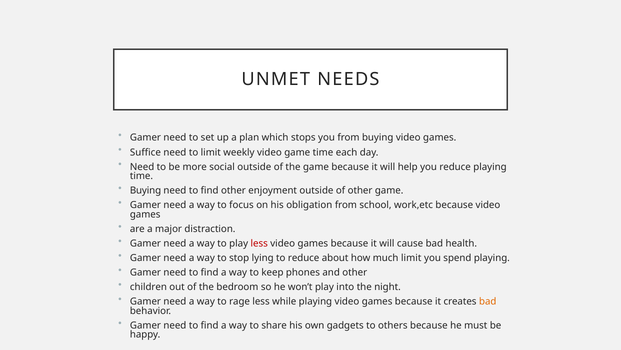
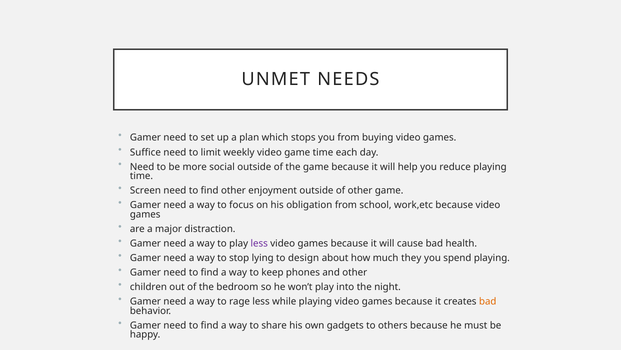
Buying: Buying -> Screen (145, 190)
less colour: red -> purple (259, 243)
to reduce: reduce -> design (304, 258)
much limit: limit -> they (411, 258)
